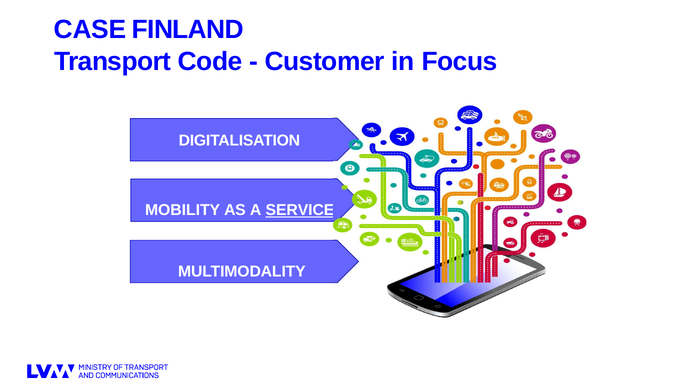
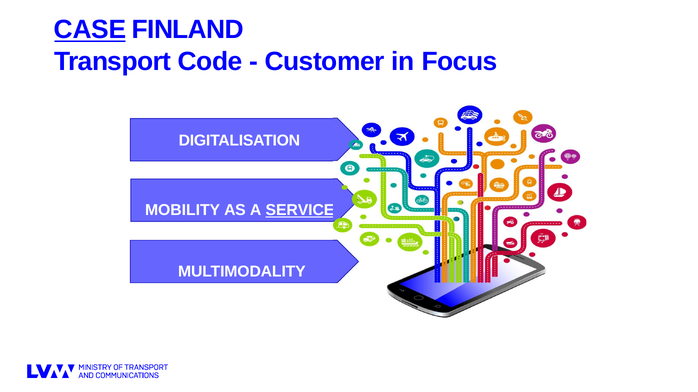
CASE underline: none -> present (90, 30)
